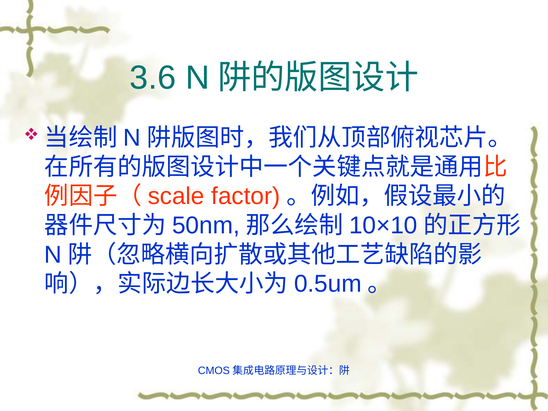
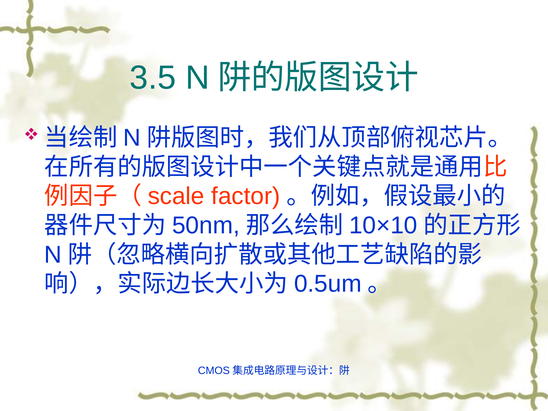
3.6: 3.6 -> 3.5 (153, 78)
